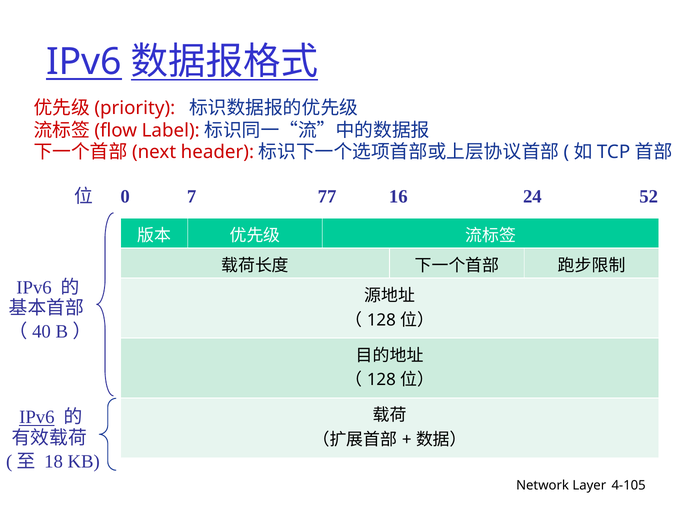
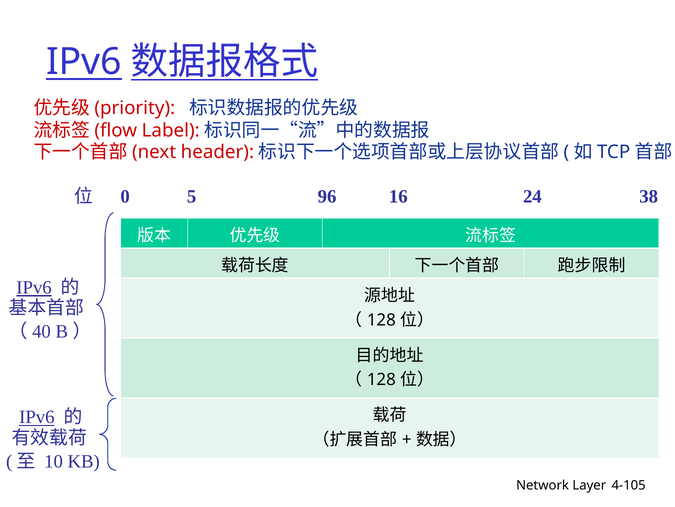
7: 7 -> 5 (192, 196)
52: 52 -> 38 (649, 196)
77: 77 -> 96 (327, 196)
IPv6 underline: none -> present (34, 287)
18: 18 -> 10 (54, 461)
